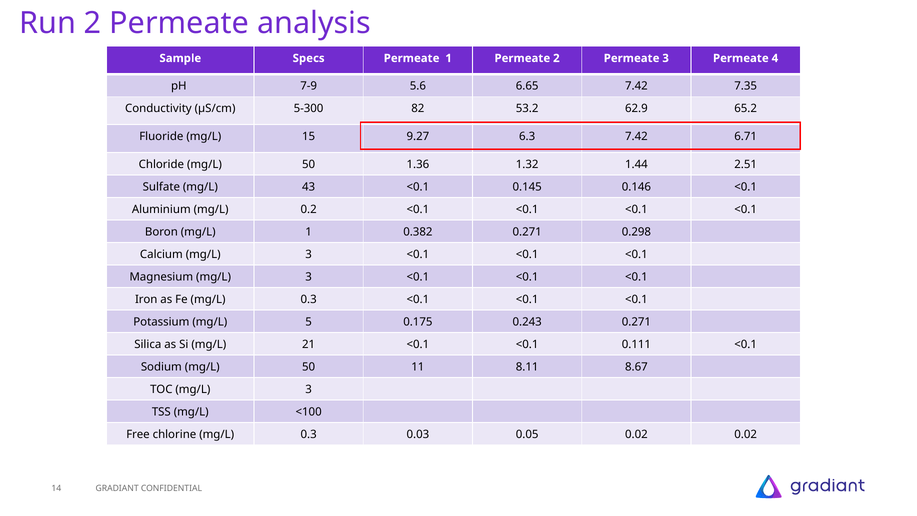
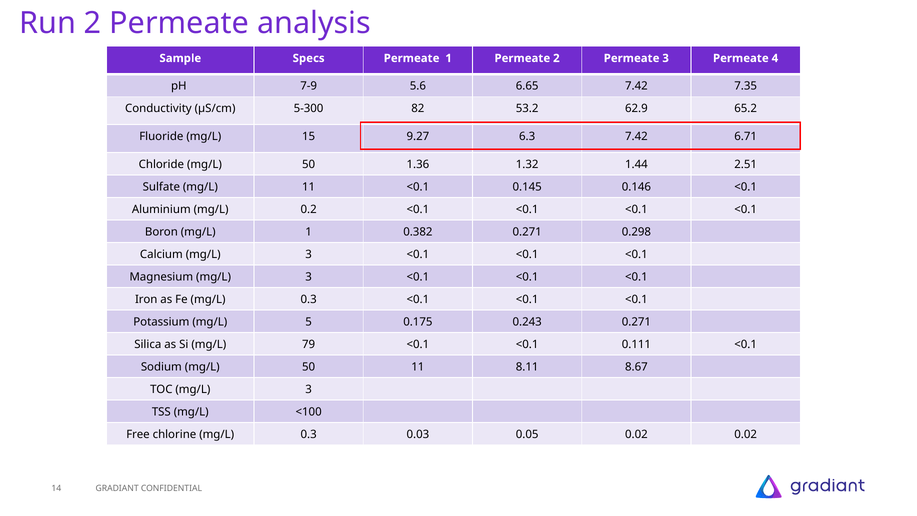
mg/L 43: 43 -> 11 (309, 187)
21: 21 -> 79 (309, 344)
